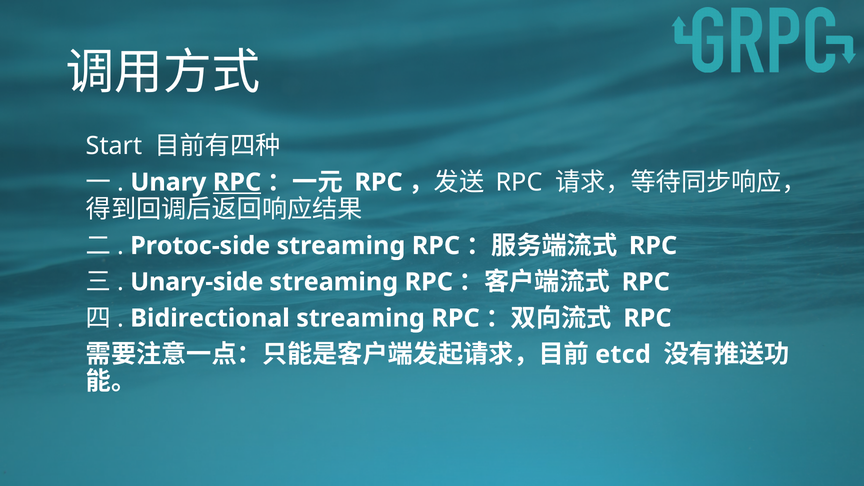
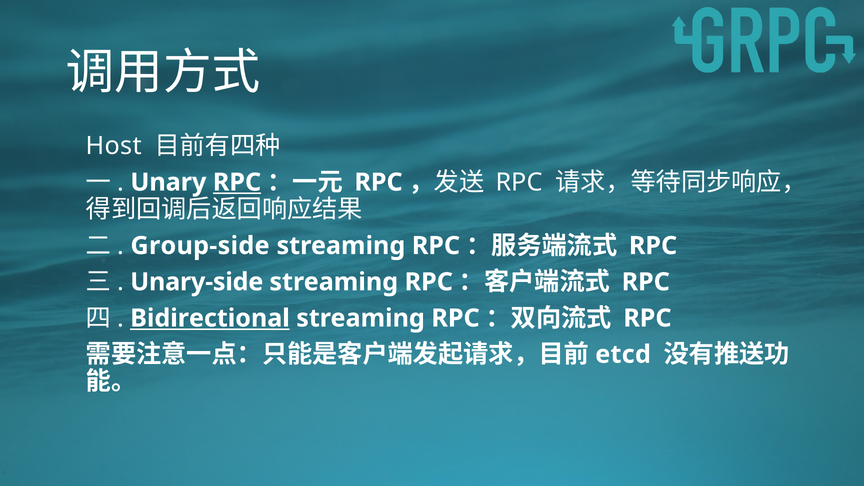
Start: Start -> Host (114, 146)
Protoc-side: Protoc-side -> Group-side (200, 246)
Bidirectional underline: none -> present (210, 318)
